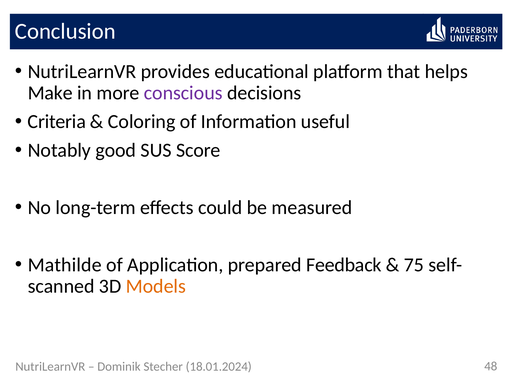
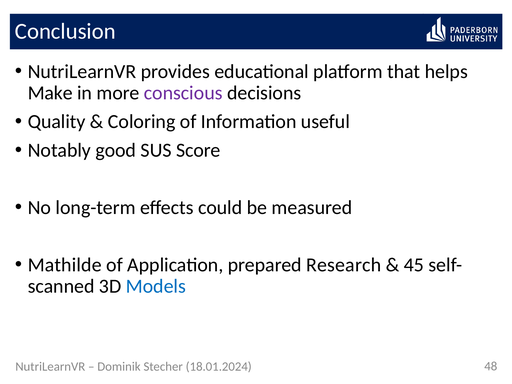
Criteria: Criteria -> Quality (57, 122)
Feedback: Feedback -> Research (344, 265)
75: 75 -> 45 (414, 265)
Models colour: orange -> blue (156, 286)
